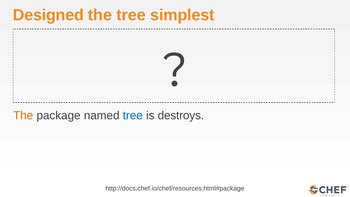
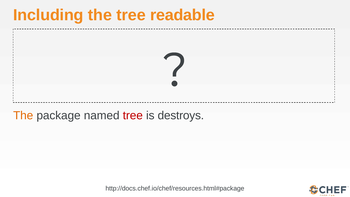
Designed: Designed -> Including (48, 15)
simplest: simplest -> readable (182, 15)
tree colour: blue -> red (133, 115)
